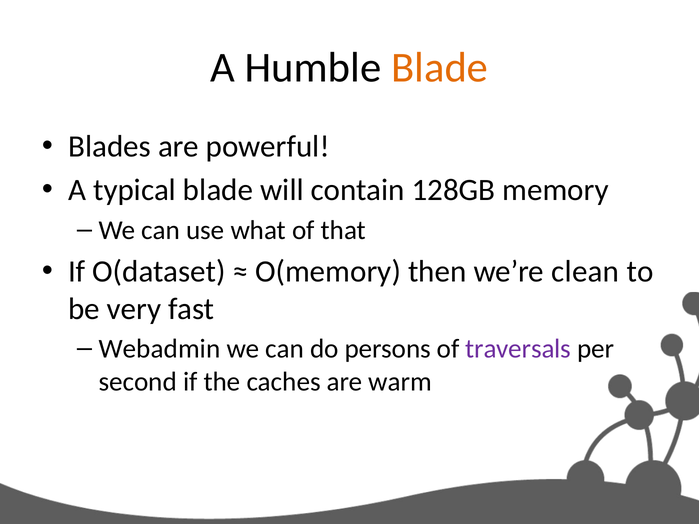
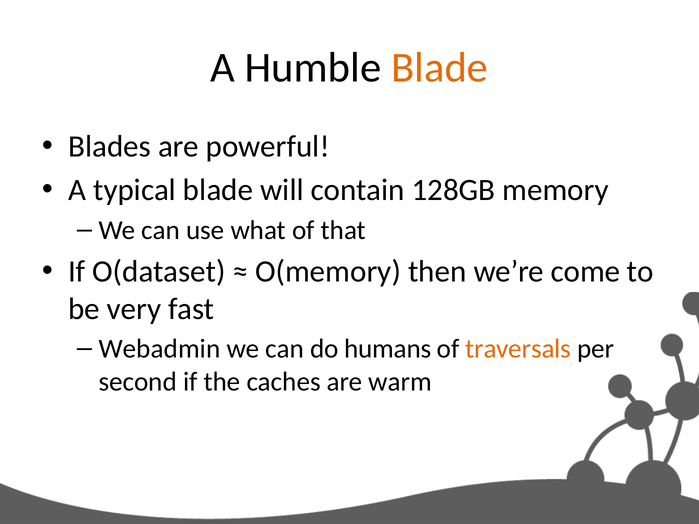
clean: clean -> come (586, 272)
persons: persons -> humans (388, 349)
traversals colour: purple -> orange (518, 349)
